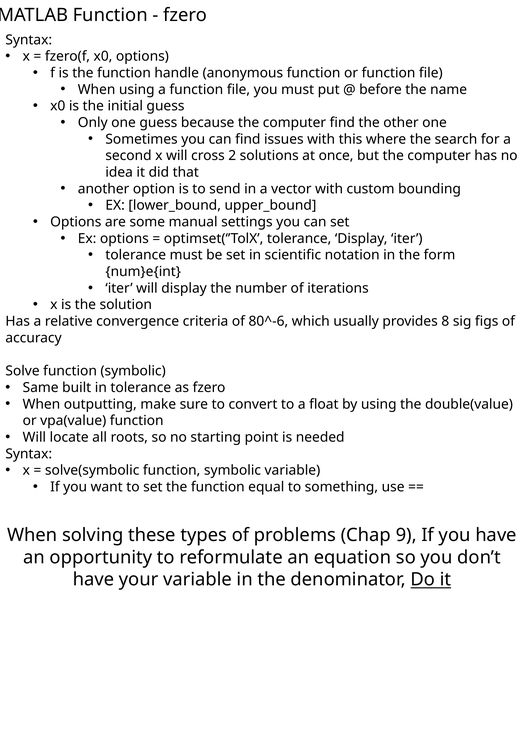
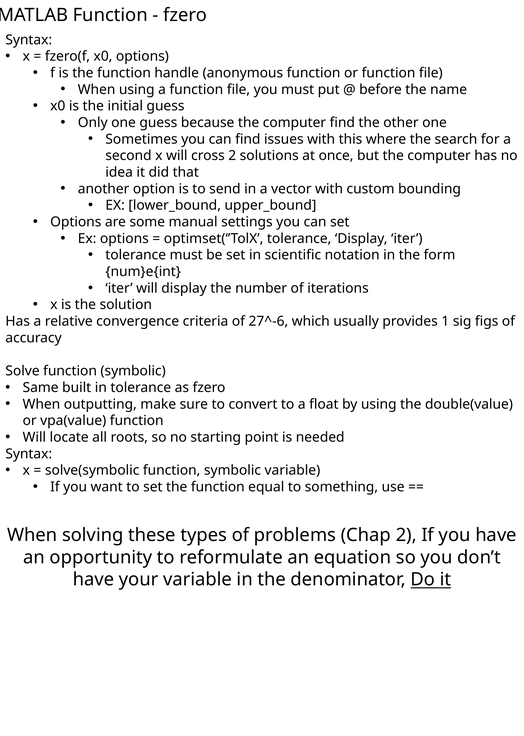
80^-6: 80^-6 -> 27^-6 (268, 321)
8: 8 -> 1 (445, 321)
Chap 9: 9 -> 2 (406, 535)
